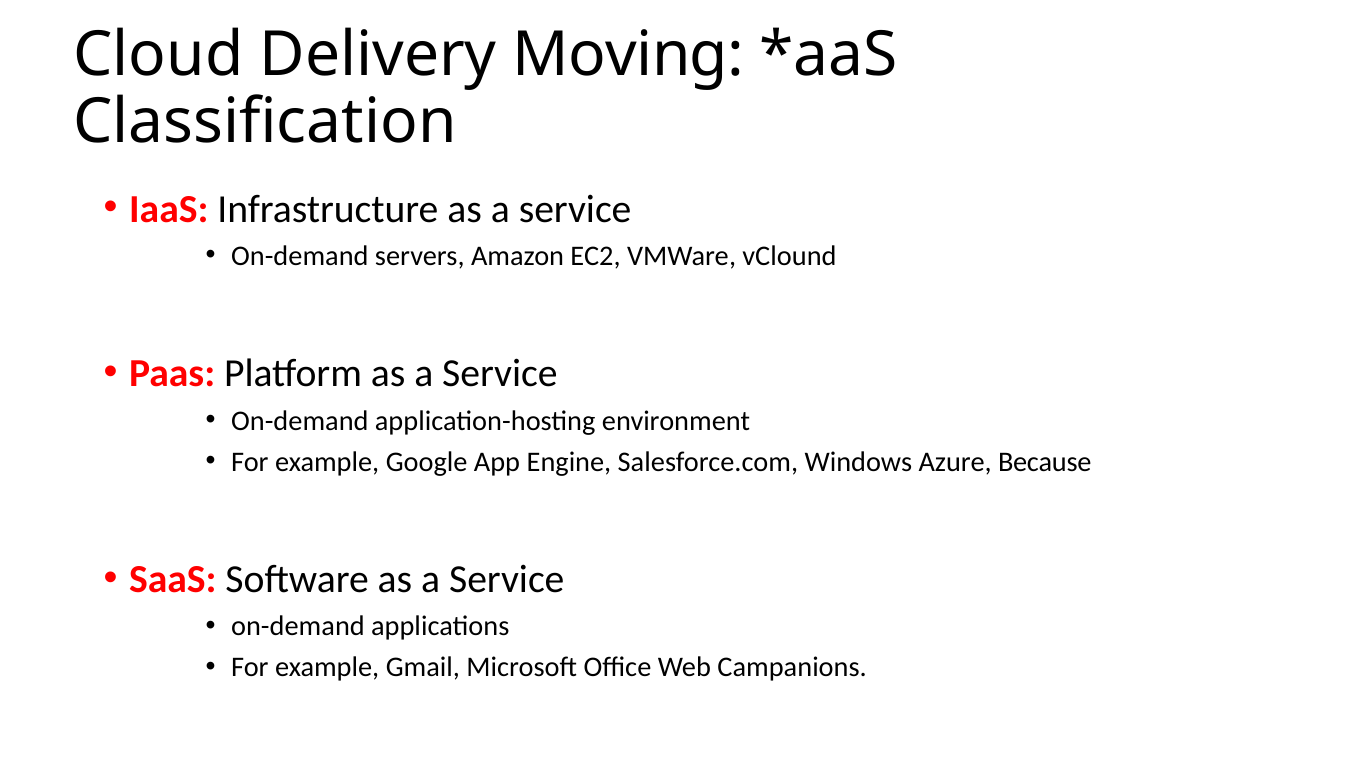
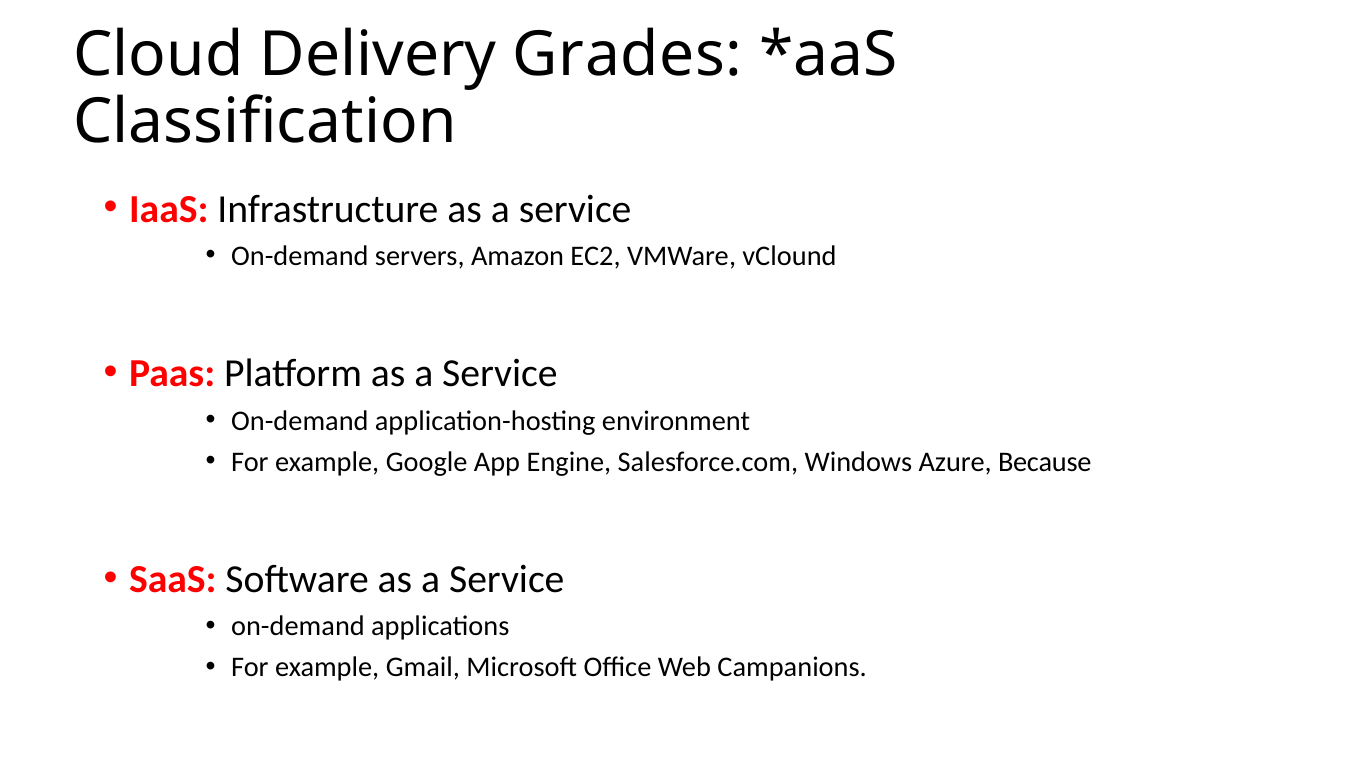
Moving: Moving -> Grades (628, 55)
